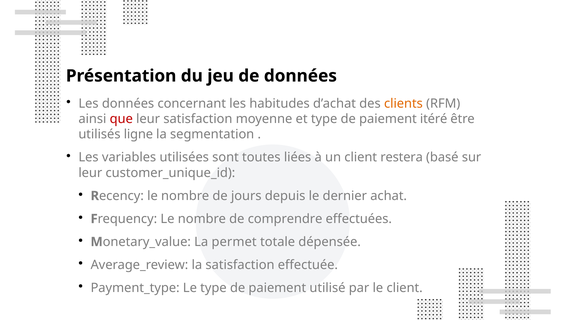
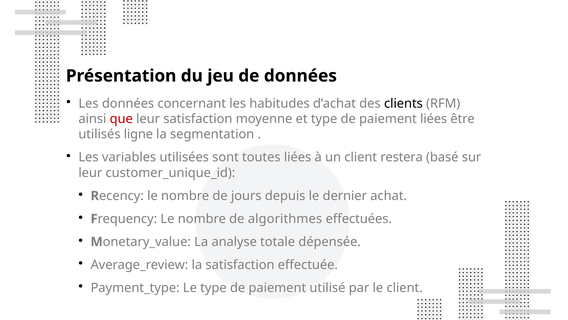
clients colour: orange -> black (403, 103)
paiement itéré: itéré -> liées (434, 119)
comprendre: comprendre -> algorithmes (285, 219)
permet: permet -> analyse (234, 241)
